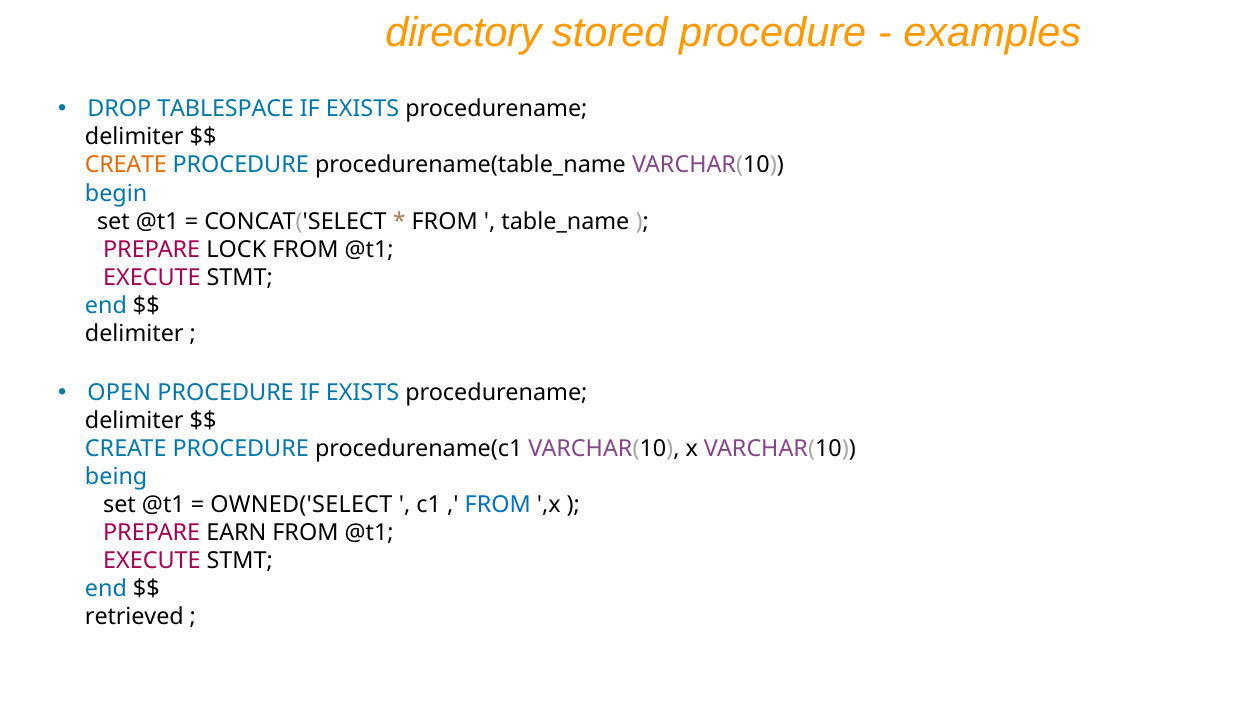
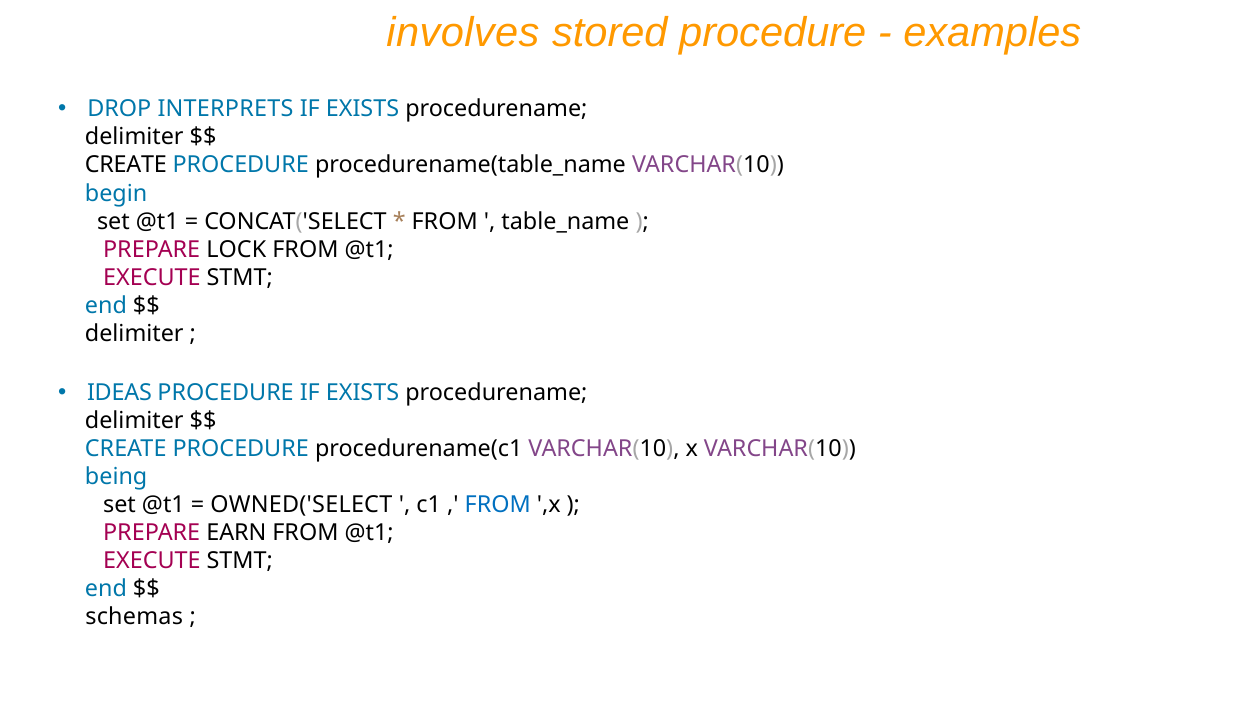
directory: directory -> involves (463, 32)
TABLESPACE: TABLESPACE -> INTERPRETS (225, 109)
CREATE colour: orange -> black (126, 165)
OPEN: OPEN -> IDEAS (119, 393)
retrieved: retrieved -> schemas (134, 617)
